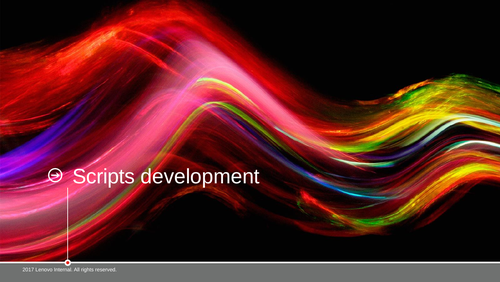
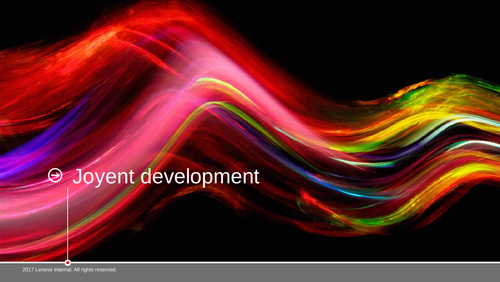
Scripts: Scripts -> Joyent (104, 176)
